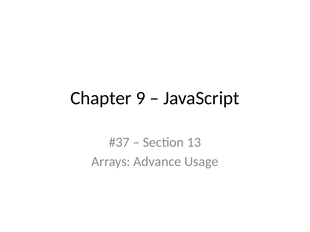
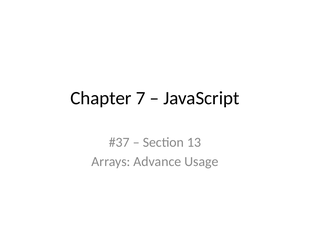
9: 9 -> 7 (141, 98)
